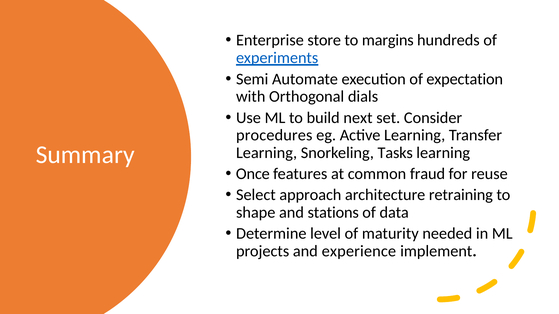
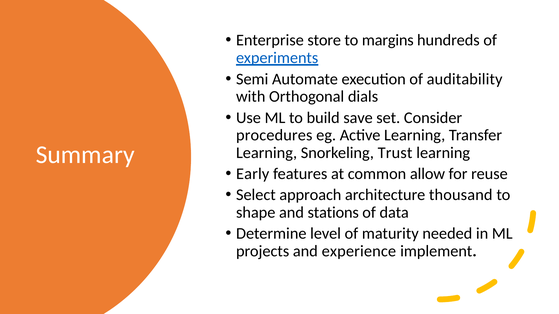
expectation: expectation -> auditability (465, 79)
next: next -> save (358, 118)
Tasks: Tasks -> Trust (395, 153)
Once: Once -> Early (253, 174)
fraud: fraud -> allow (427, 174)
retraining: retraining -> thousand (461, 195)
